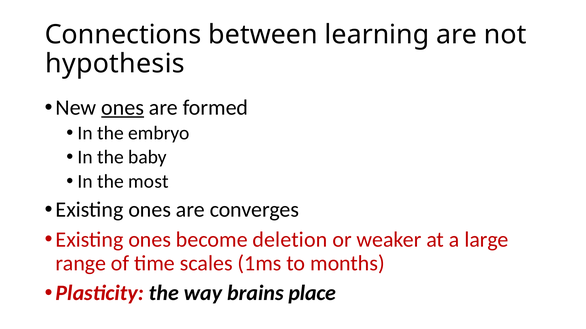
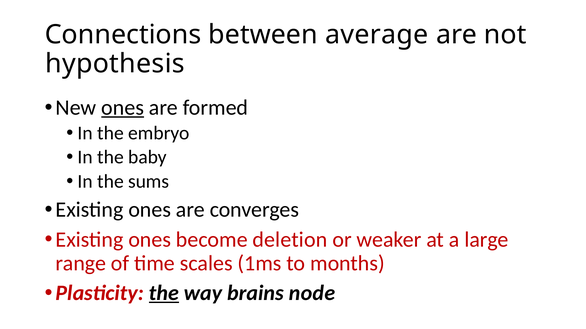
learning: learning -> average (377, 35)
most: most -> sums (149, 182)
the underline: none -> present (164, 294)
place: place -> node (312, 294)
